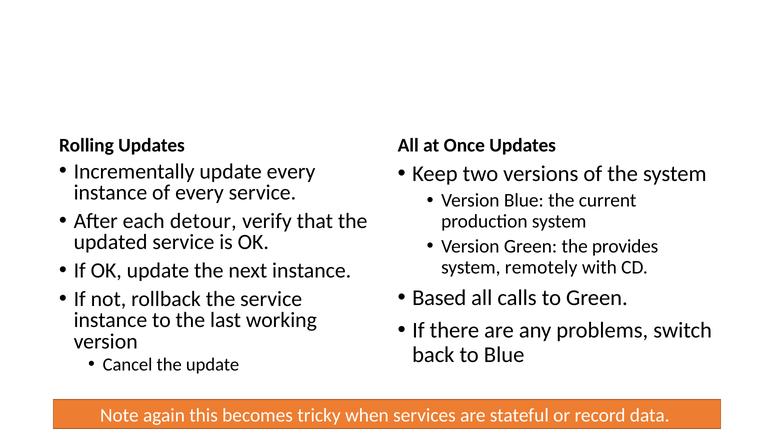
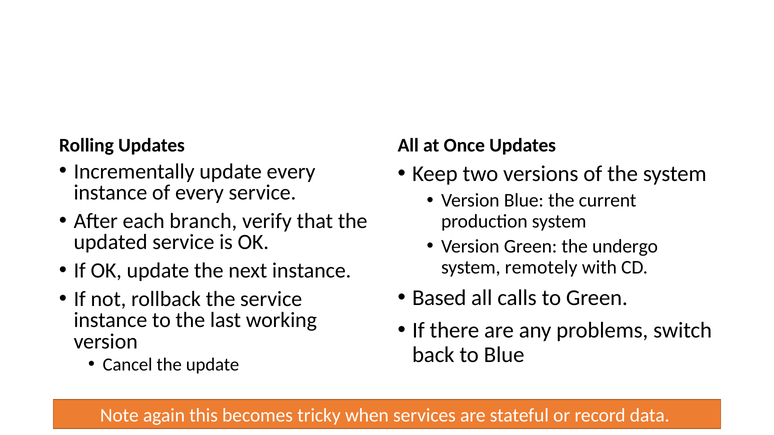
detour: detour -> branch (203, 221)
provides: provides -> undergo (625, 246)
